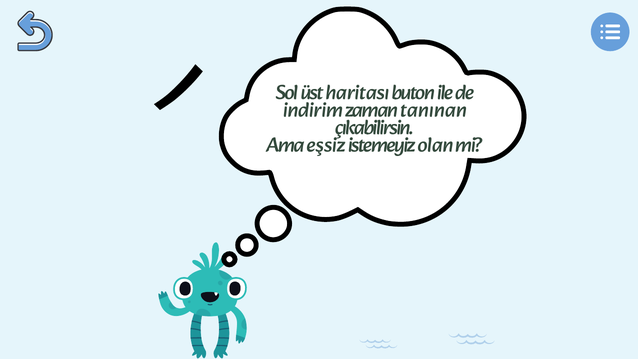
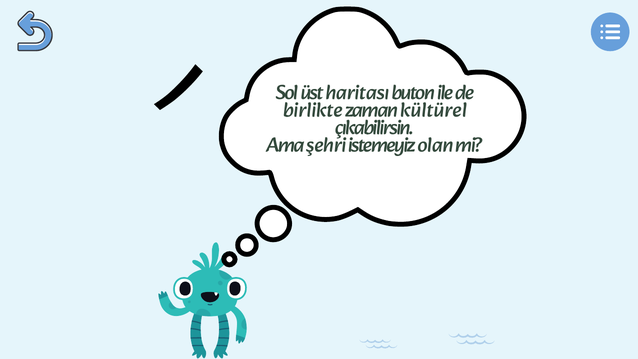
indirim: indirim -> birlikte (313, 110)
tanınan: tanınan -> kültürel (434, 110)
eşsiz: eşsiz -> şehri (326, 145)
